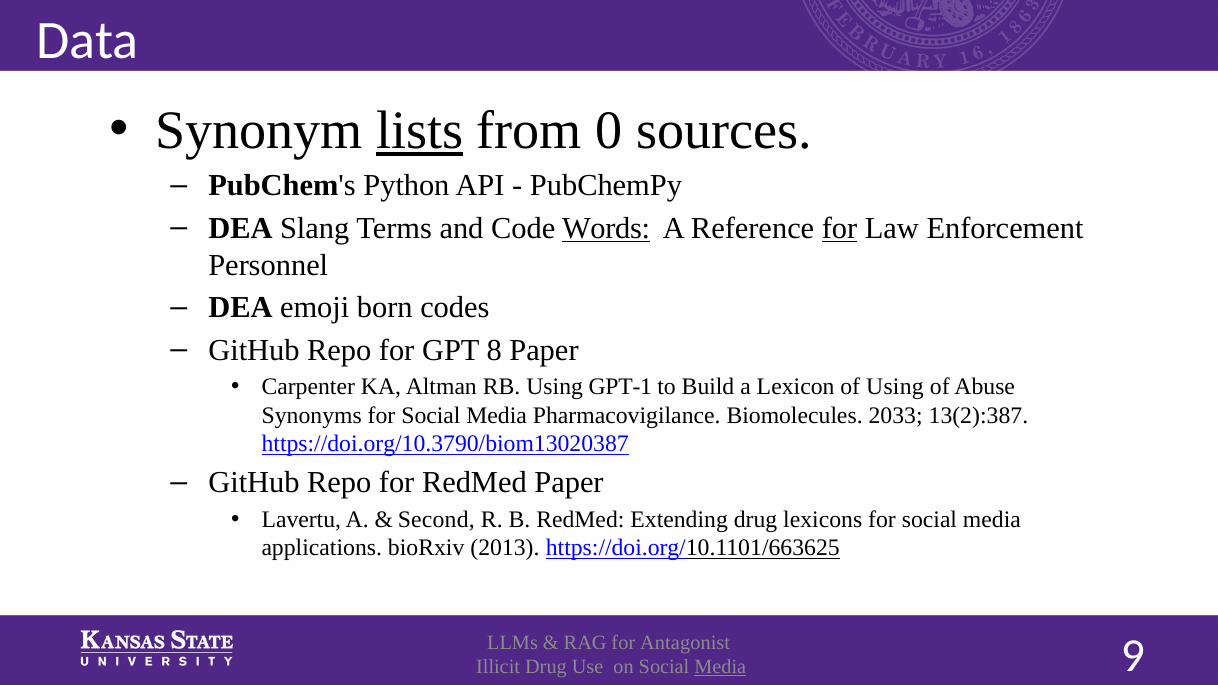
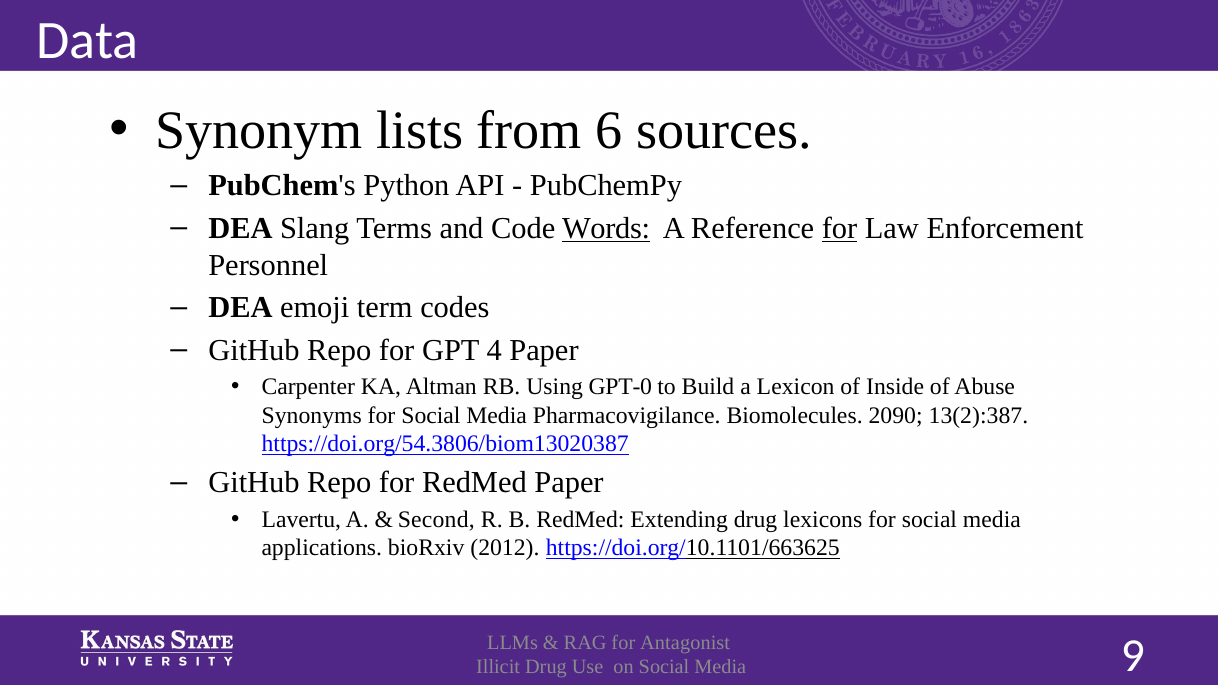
lists underline: present -> none (420, 131)
0: 0 -> 6 (609, 131)
born: born -> term (385, 308)
8: 8 -> 4 (494, 350)
GPT-1: GPT-1 -> GPT-0 (620, 387)
of Using: Using -> Inside (895, 387)
2033: 2033 -> 2090 (896, 416)
https://doi.org/10.3790/biom13020387: https://doi.org/10.3790/biom13020387 -> https://doi.org/54.3806/biom13020387 (445, 444)
2013: 2013 -> 2012 (505, 548)
Media underline: present -> none (720, 667)
